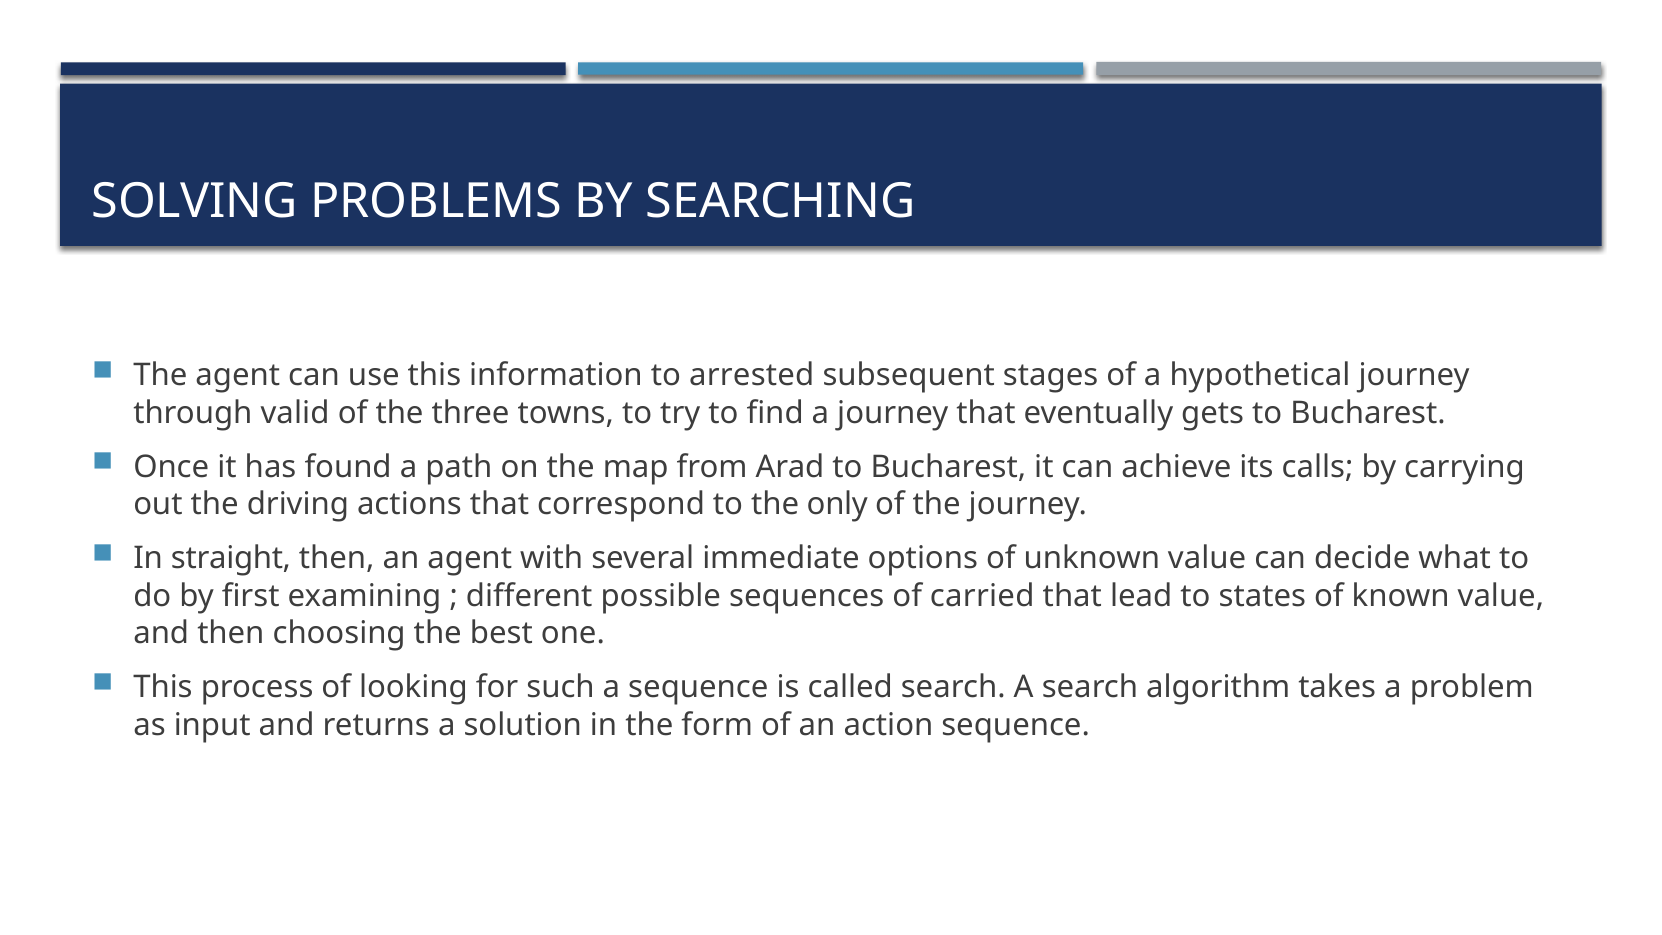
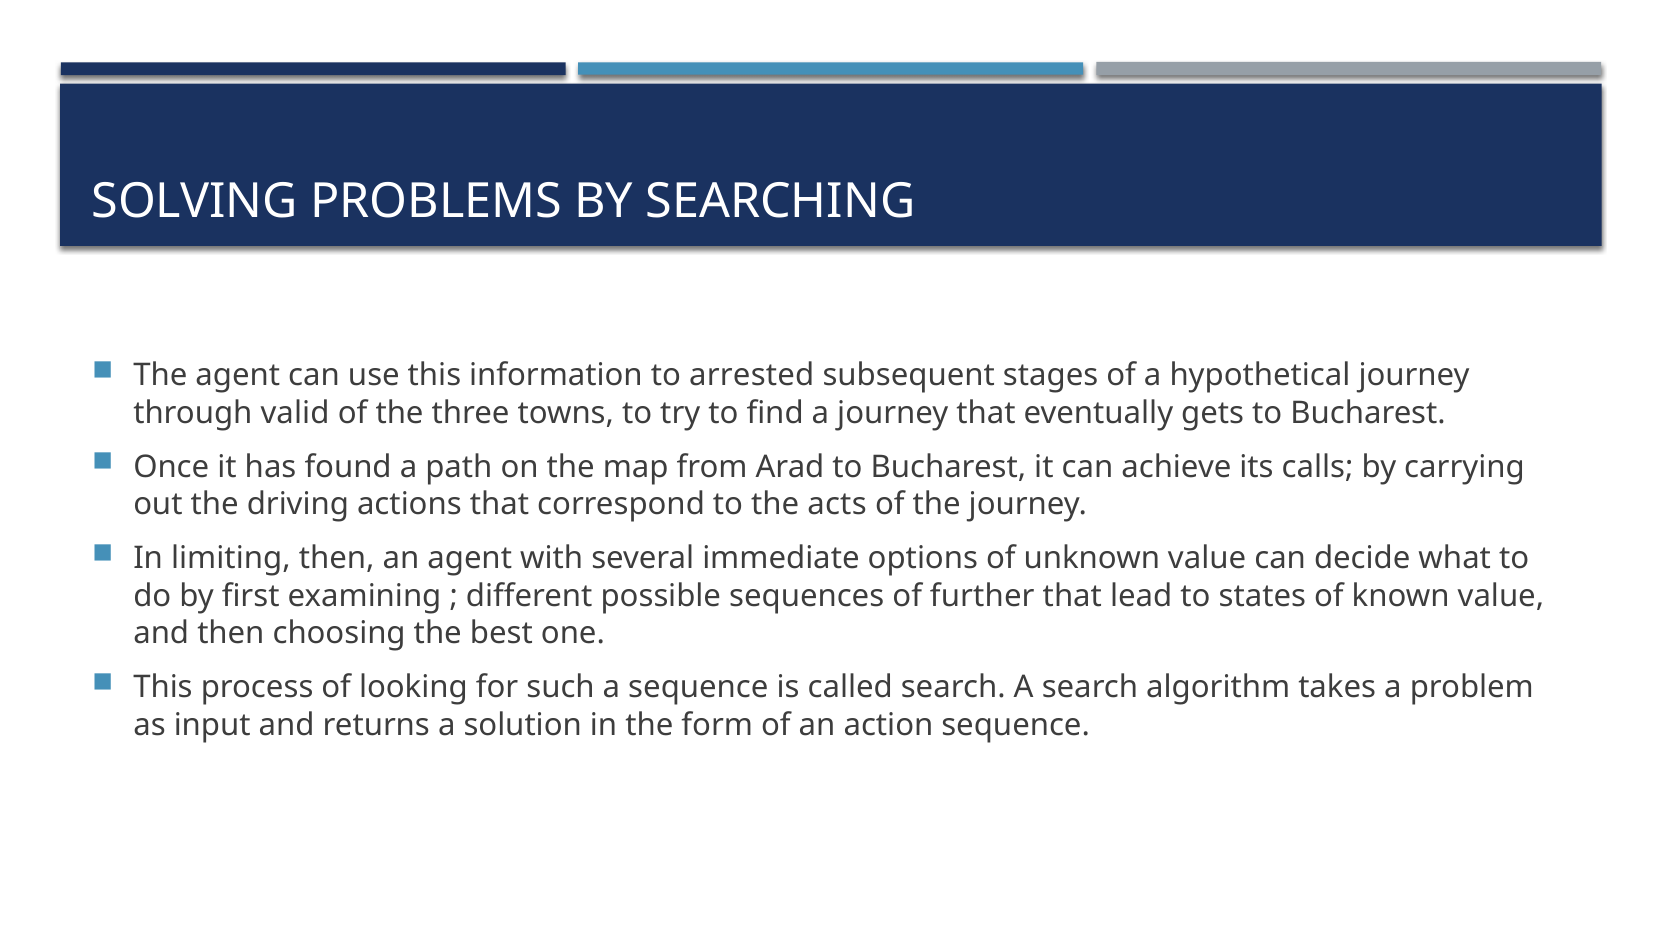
only: only -> acts (837, 504)
straight: straight -> limiting (231, 558)
carried: carried -> further (982, 596)
